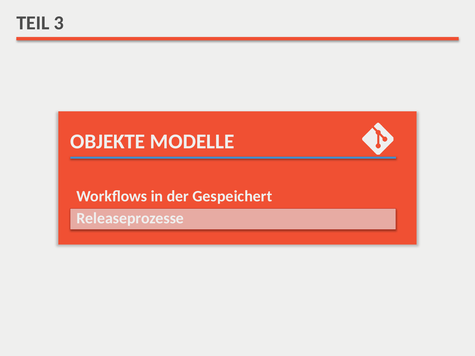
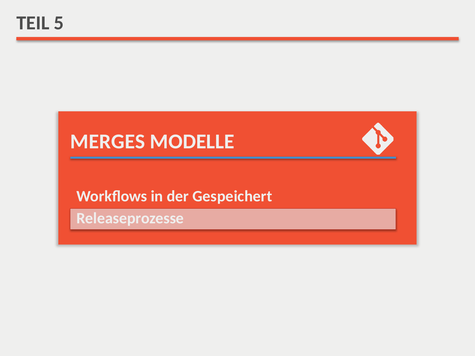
3: 3 -> 5 (59, 23)
OBJEKTE: OBJEKTE -> MERGES (108, 141)
